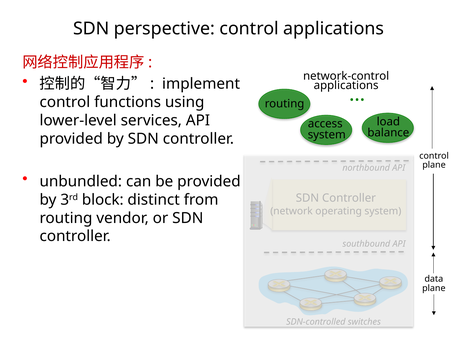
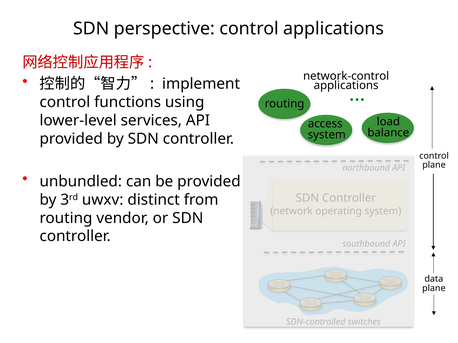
block: block -> uwxv (103, 200)
